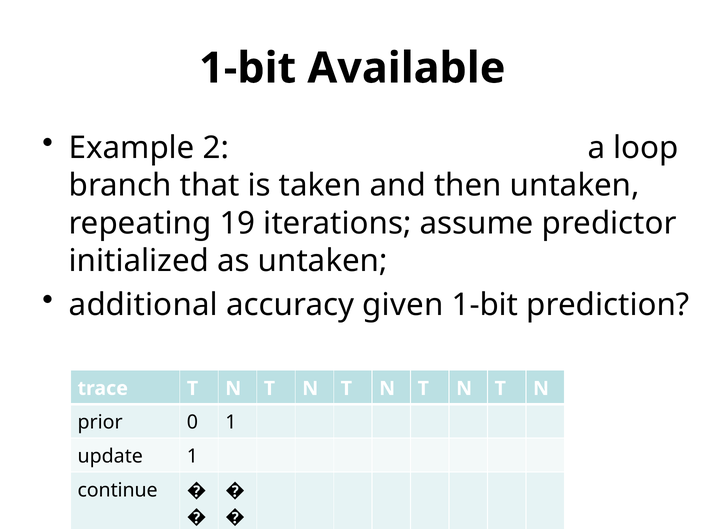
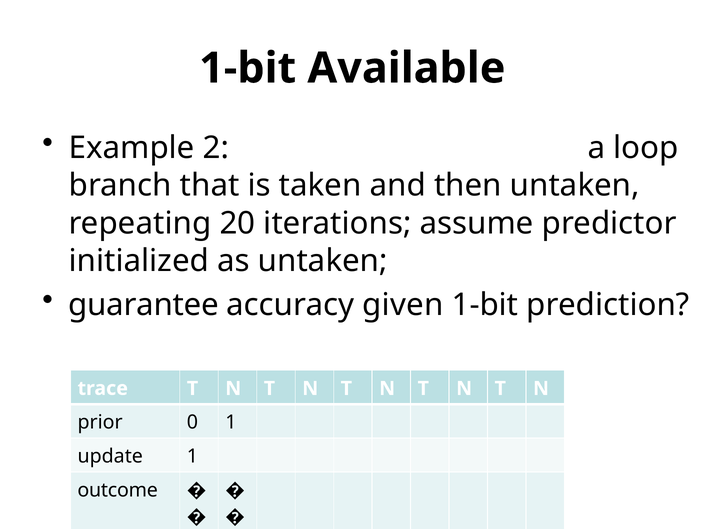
19: 19 -> 20 (237, 223)
additional: additional -> guarantee (144, 305)
continue: continue -> outcome (118, 490)
